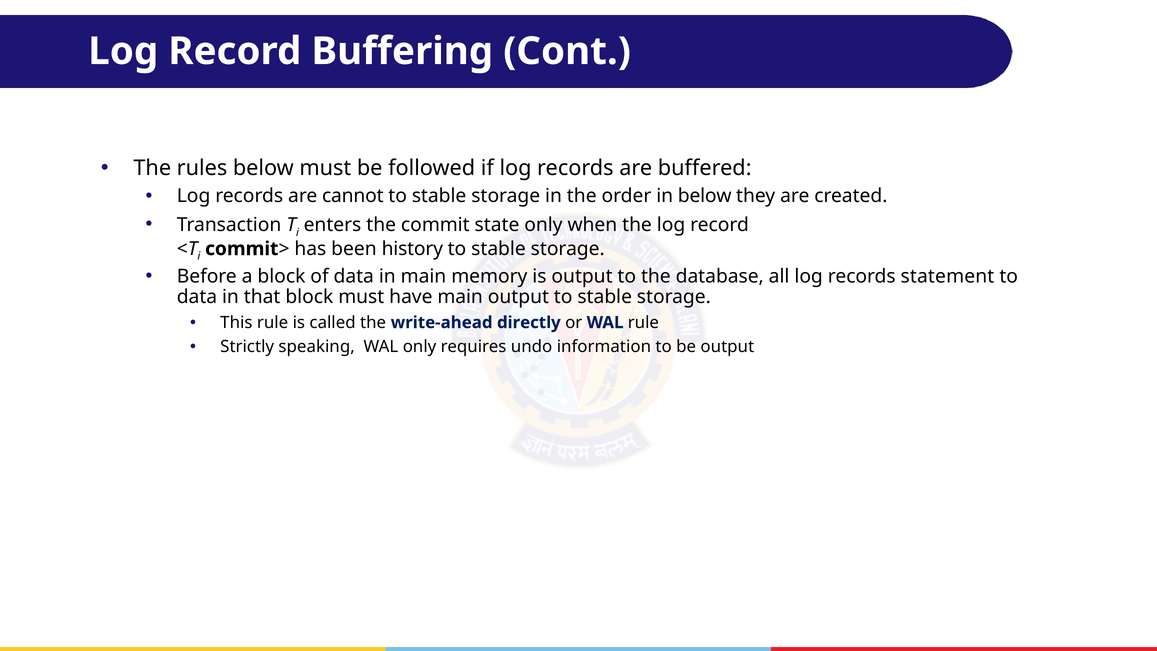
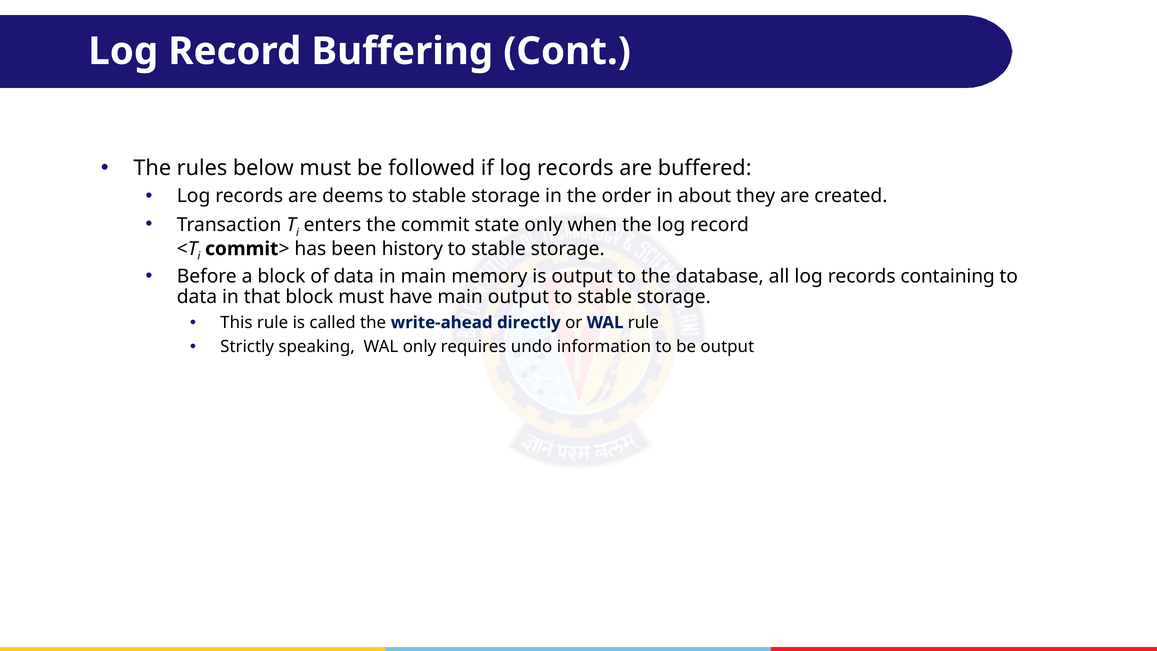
cannot: cannot -> deems (353, 196)
in below: below -> about (705, 196)
statement: statement -> containing (948, 276)
